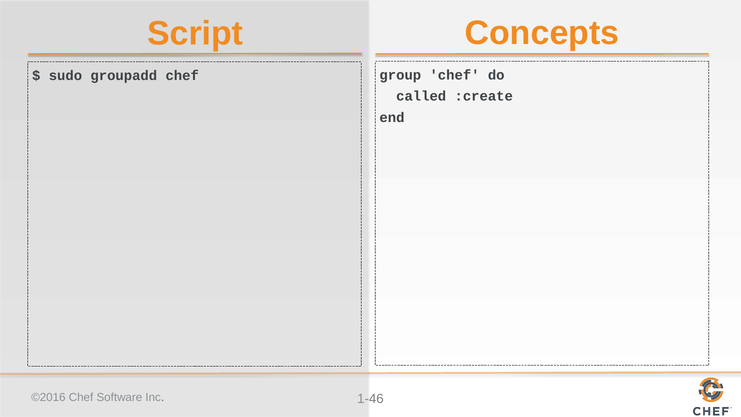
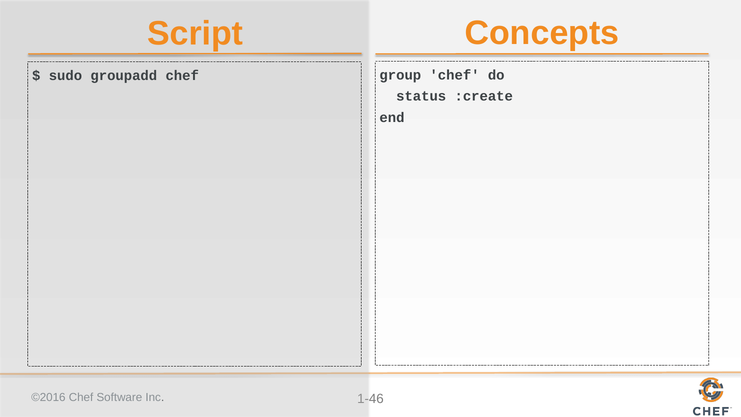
called: called -> status (421, 96)
